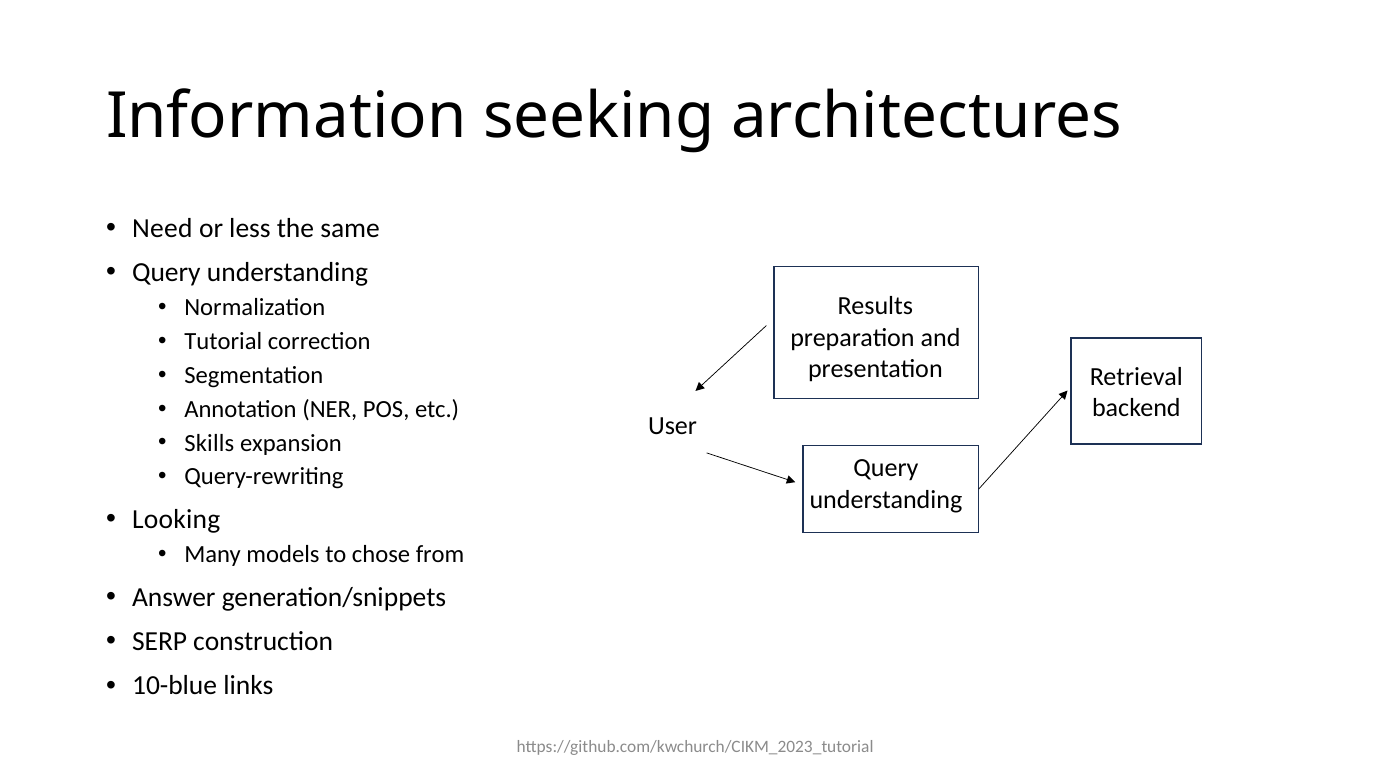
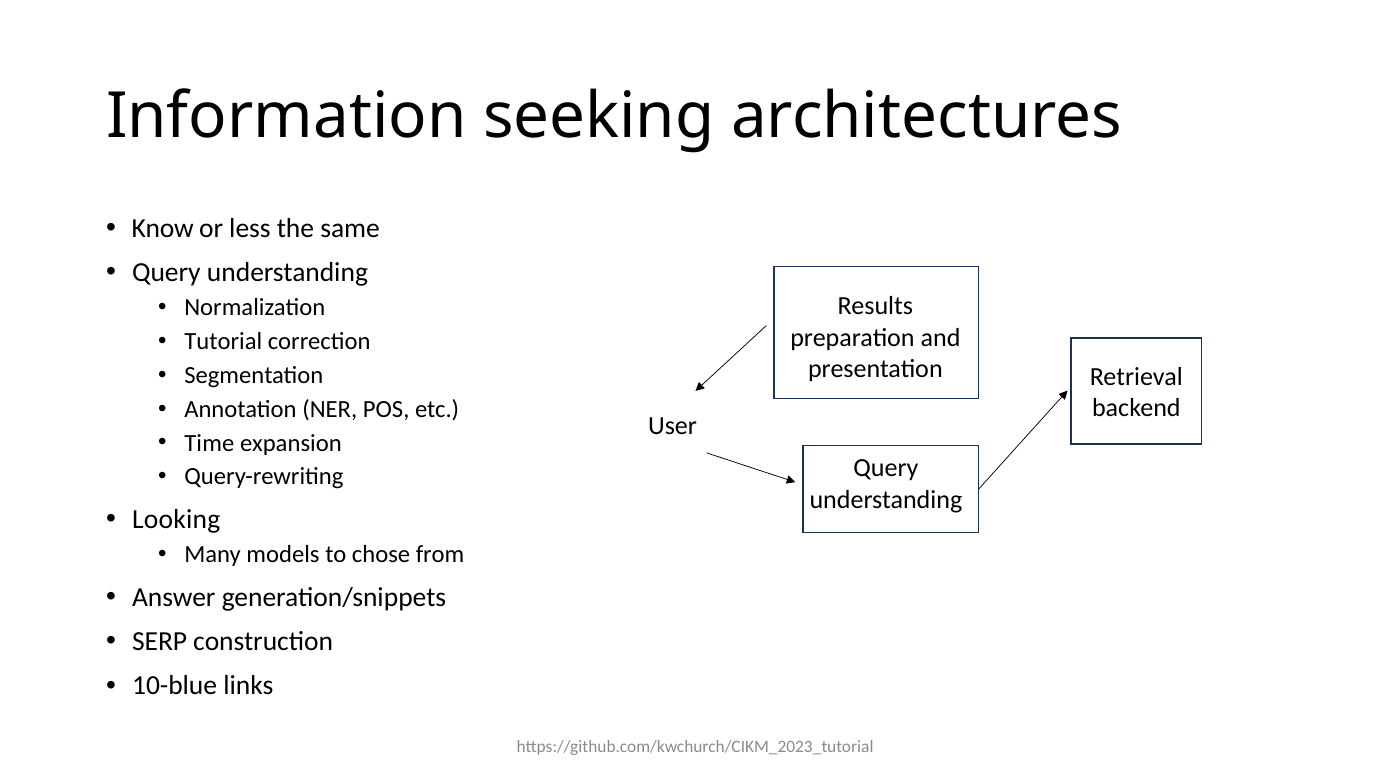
Need: Need -> Know (163, 228)
Skills: Skills -> Time (209, 443)
